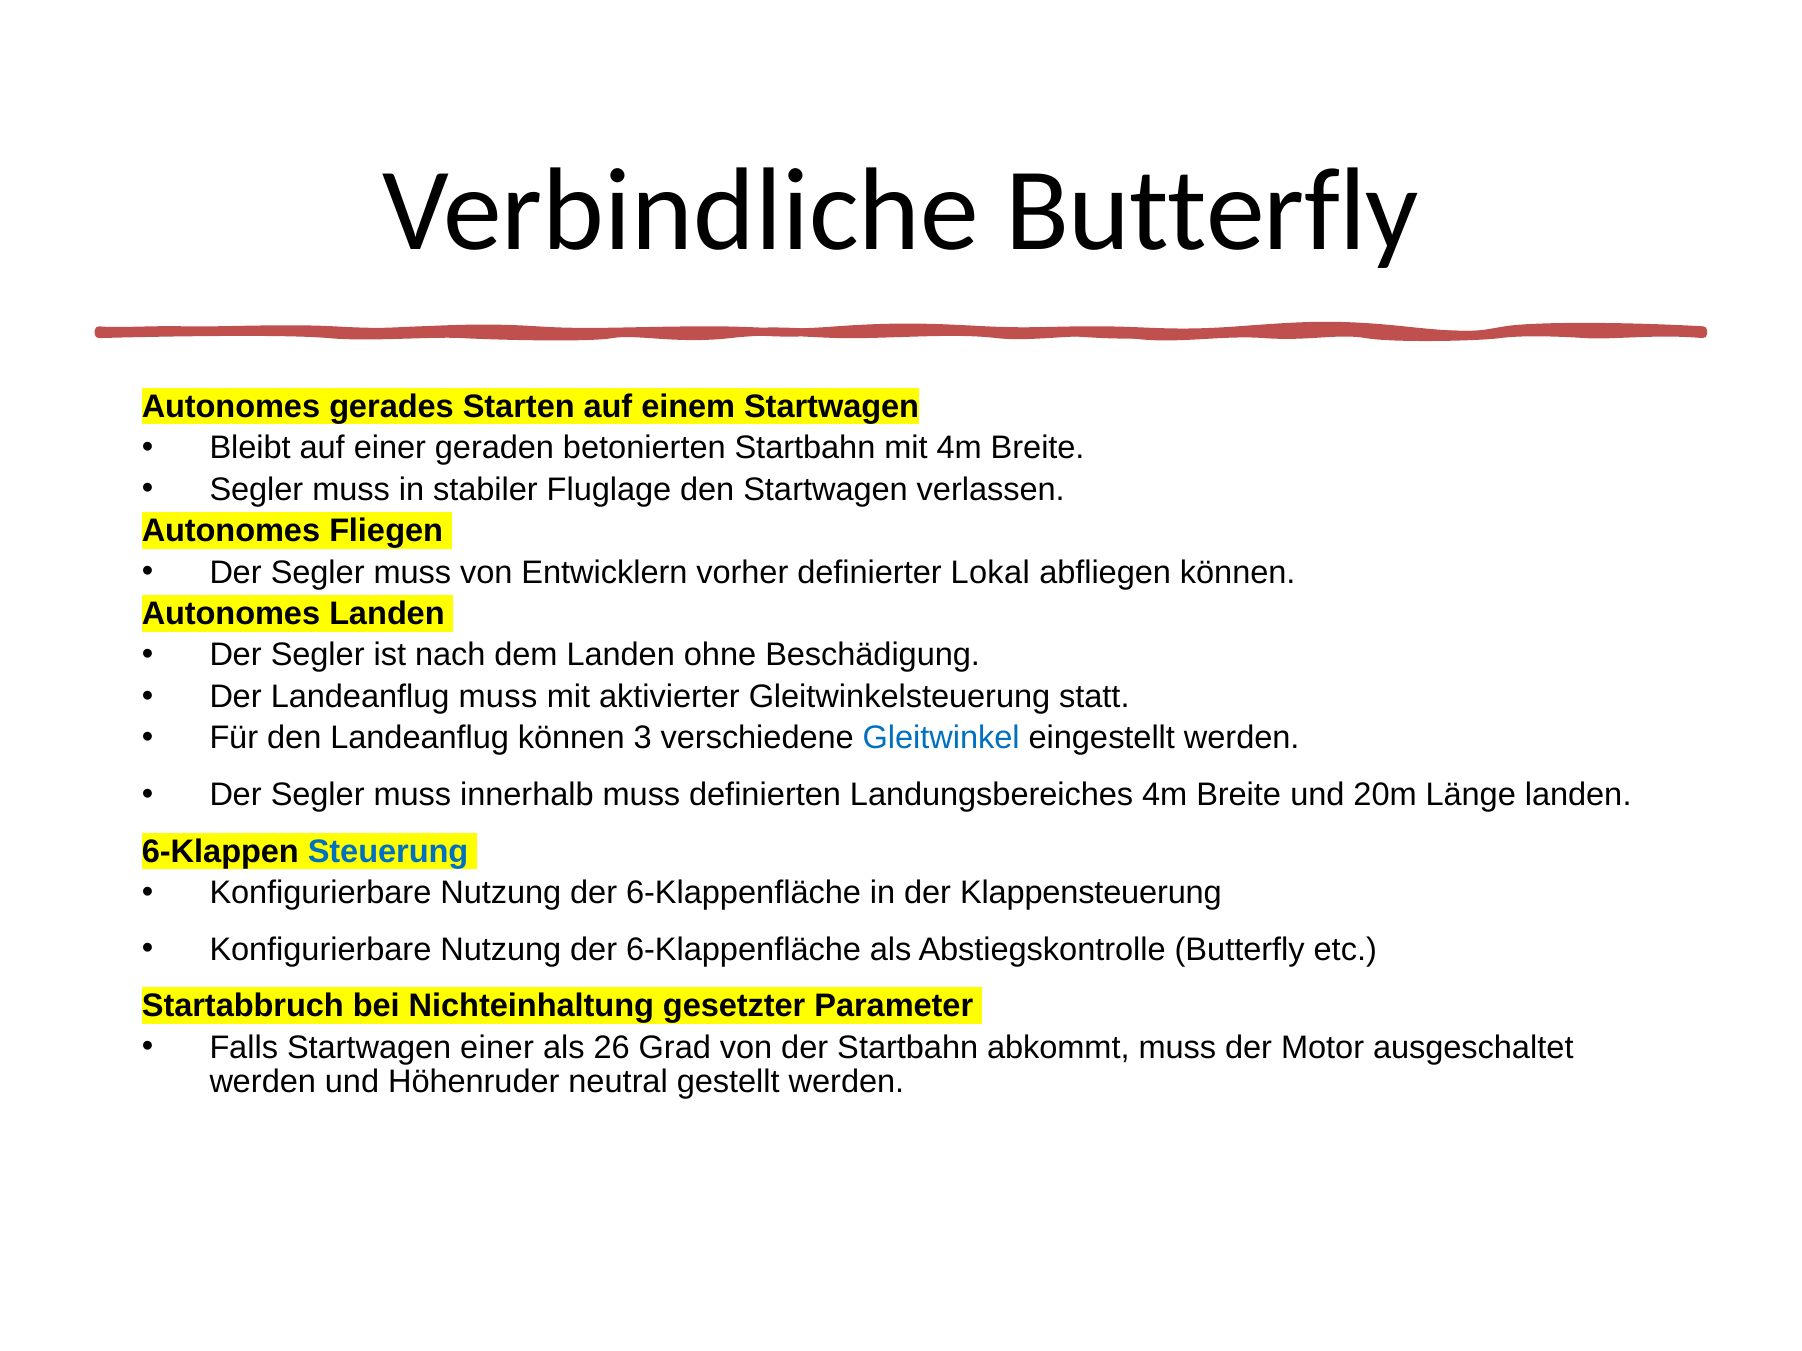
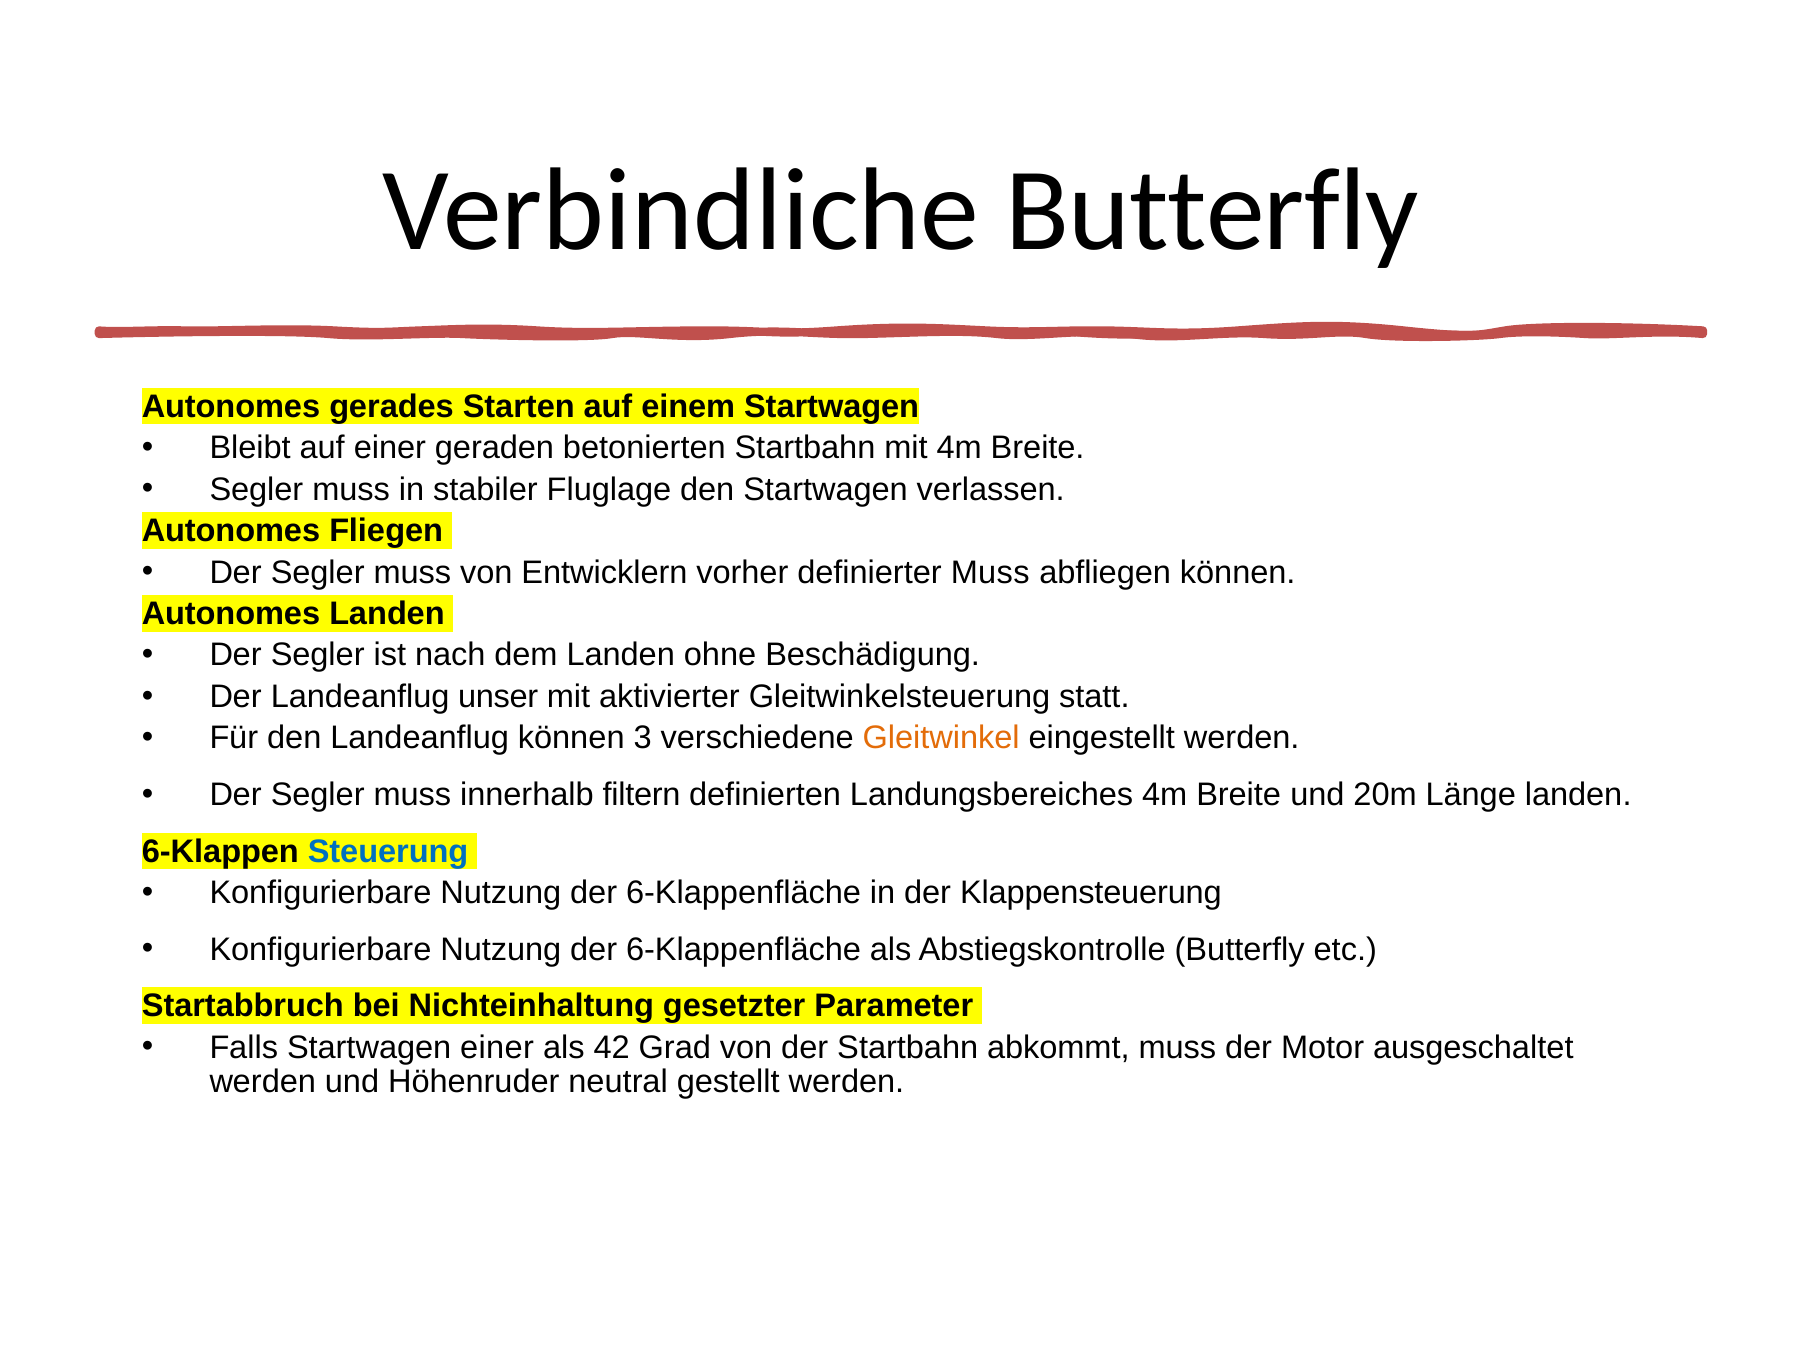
definierter Lokal: Lokal -> Muss (990, 572)
Landeanflug muss: muss -> unser (498, 697)
Gleitwinkel colour: blue -> orange (941, 739)
innerhalb muss: muss -> filtern (642, 795)
26: 26 -> 42 (612, 1048)
